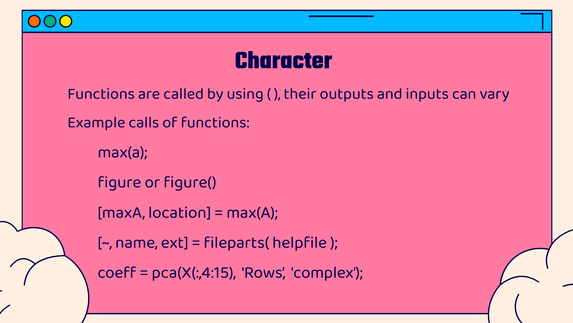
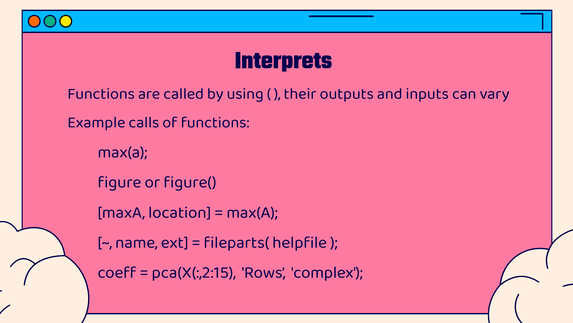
Character: Character -> Interprets (284, 60)
pca(X(:,4:15: pca(X(:,4:15 -> pca(X(:,2:15 (194, 272)
